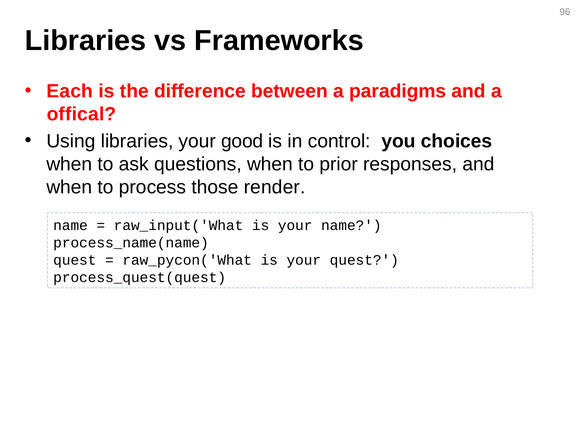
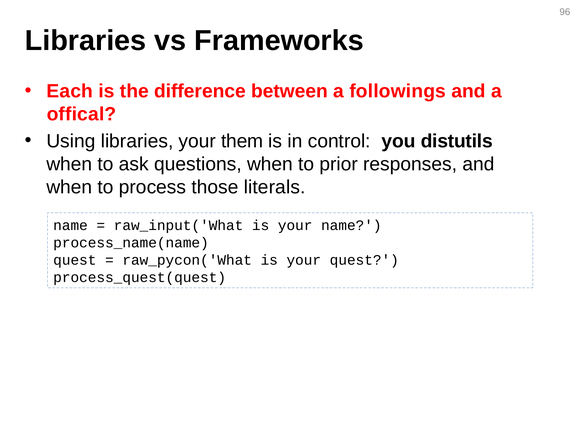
paradigms: paradigms -> followings (398, 91)
good: good -> them (242, 141)
choices: choices -> distutils (457, 141)
render: render -> literals (275, 187)
